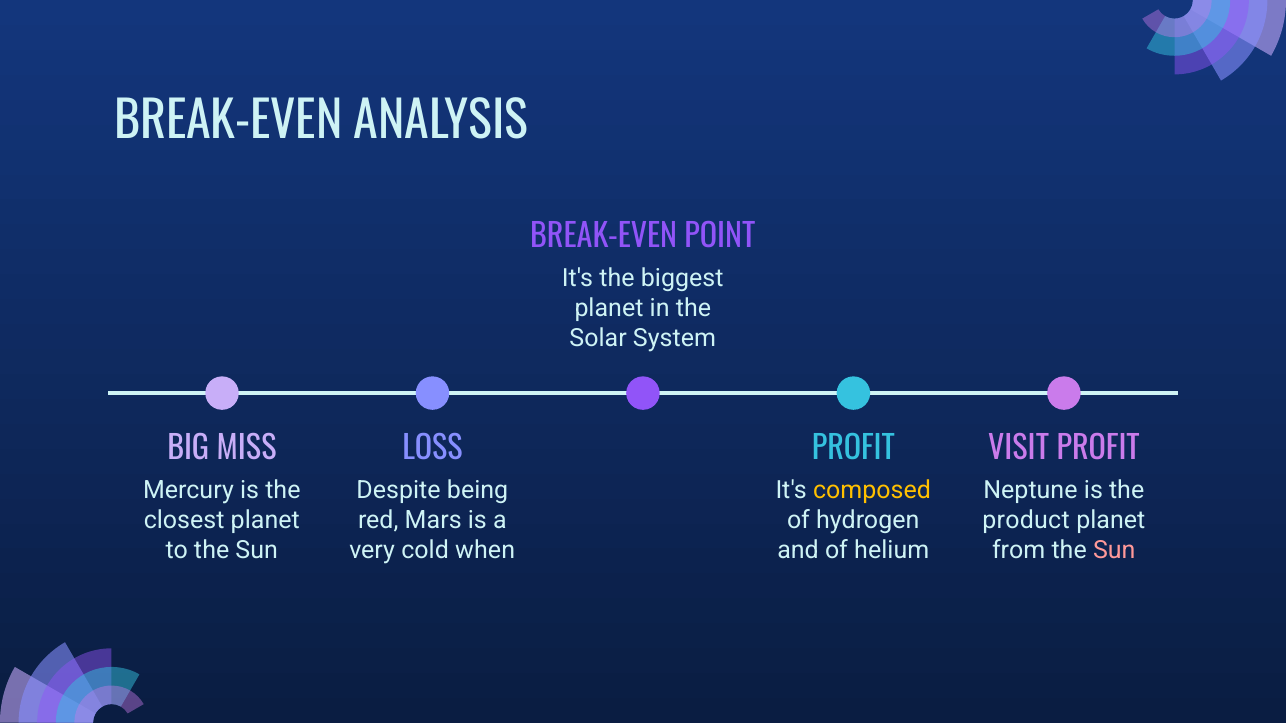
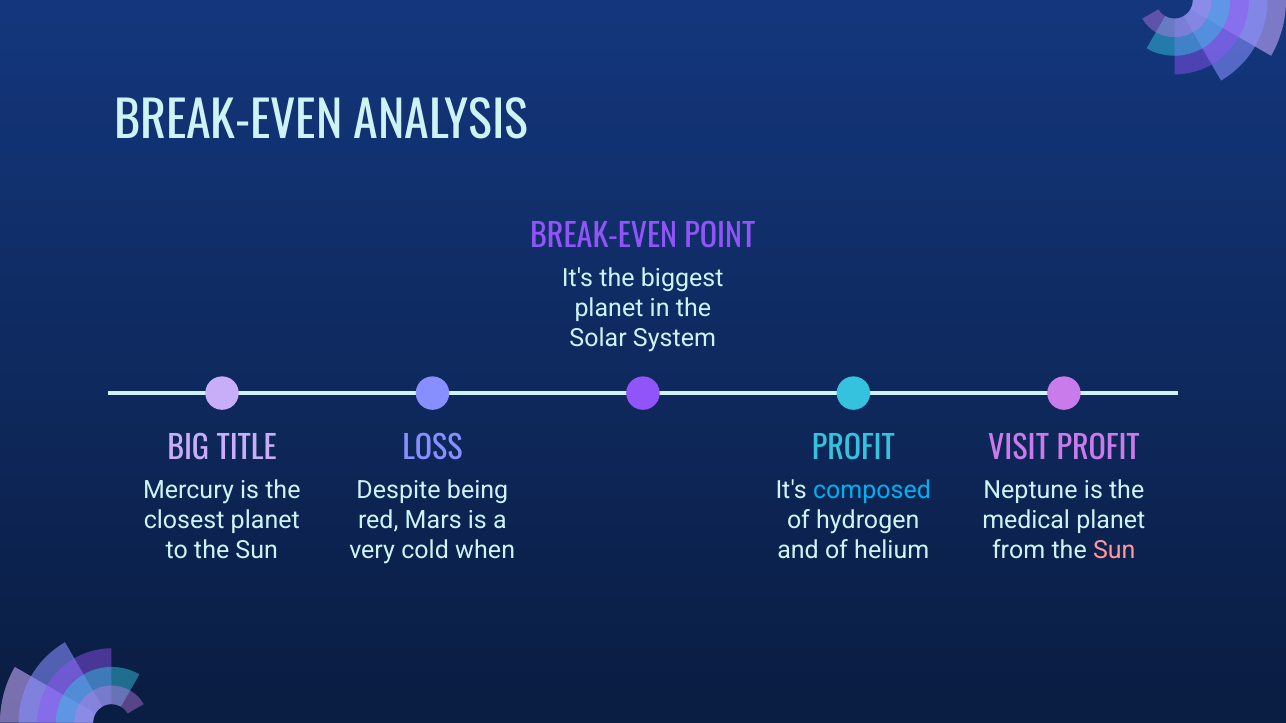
MISS: MISS -> TITLE (247, 449)
composed colour: yellow -> light blue (872, 490)
product: product -> medical (1026, 520)
